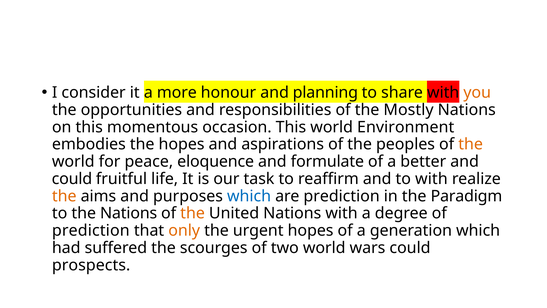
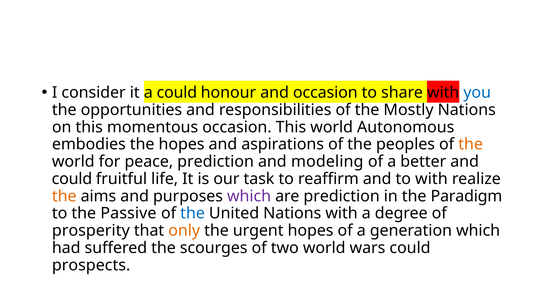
a more: more -> could (177, 92)
and planning: planning -> occasion (325, 92)
you colour: orange -> blue (477, 92)
Environment: Environment -> Autonomous (406, 127)
peace eloquence: eloquence -> prediction (216, 161)
formulate: formulate -> modeling (327, 161)
which colour: blue -> purple (249, 196)
the Nations: Nations -> Passive (128, 213)
the colour: orange -> blue (193, 213)
prediction: prediction -> prosperity (91, 230)
